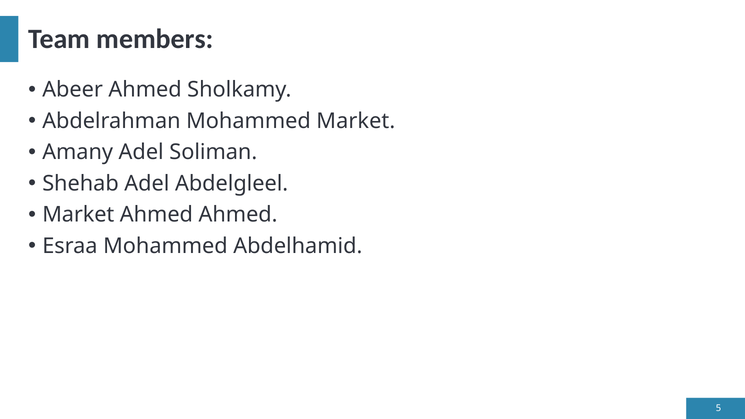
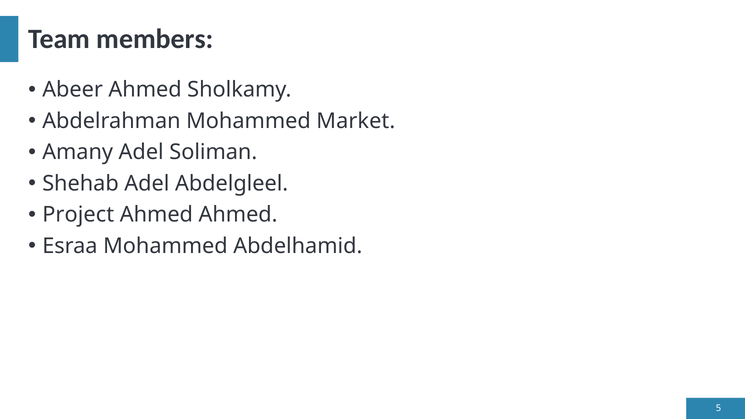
Market: Market -> Project (78, 215)
